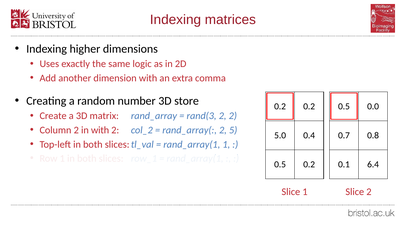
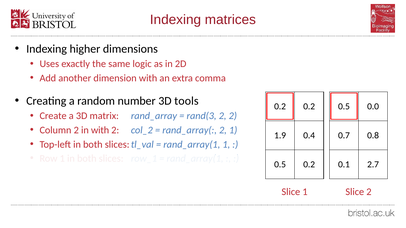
store: store -> tools (186, 101)
2 5: 5 -> 1 (233, 130)
5.0: 5.0 -> 1.9 (280, 136)
6.4: 6.4 -> 2.7 (373, 165)
